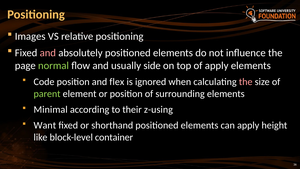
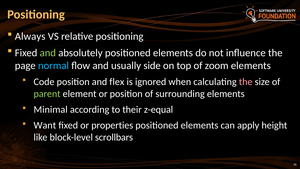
Images: Images -> Always (30, 36)
and colour: pink -> light green (48, 53)
normal colour: light green -> light blue (53, 66)
of apply: apply -> zoom (217, 66)
z-using: z-using -> z-equal (159, 109)
shorthand: shorthand -> properties (112, 125)
container: container -> scrollbars (114, 137)
